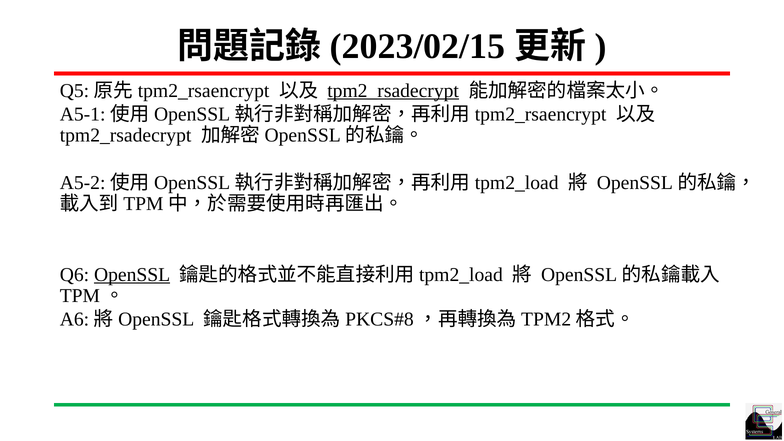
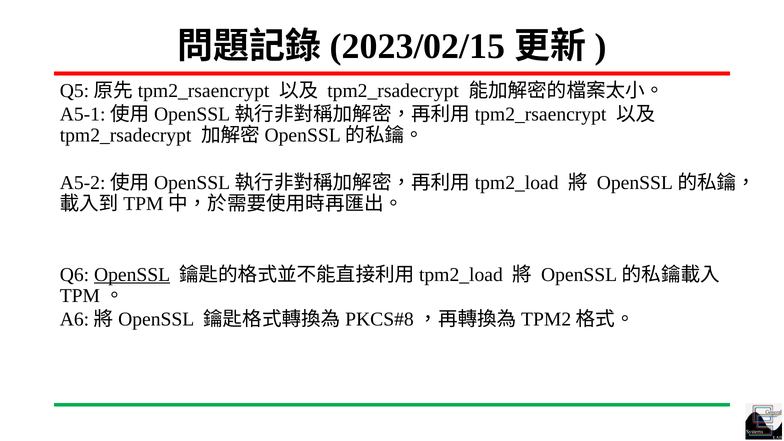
tpm2_rsadecrypt underline: present -> none (393, 91)
